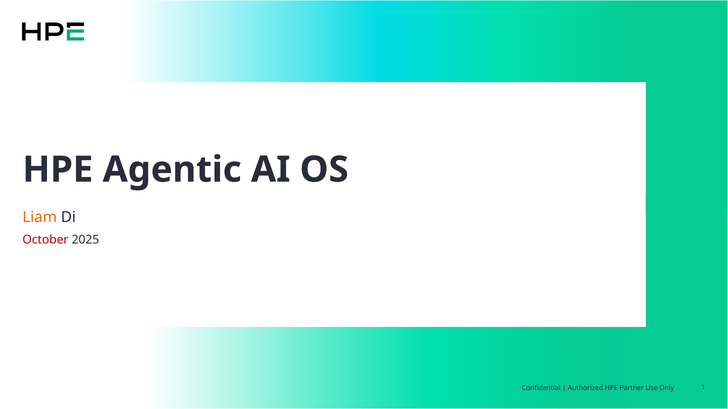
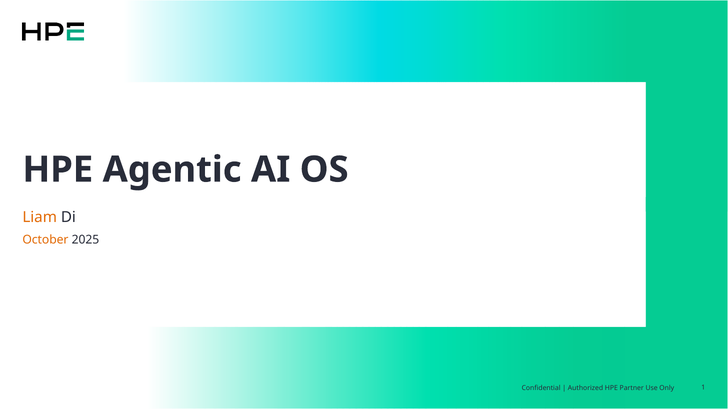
October colour: red -> orange (45, 240)
